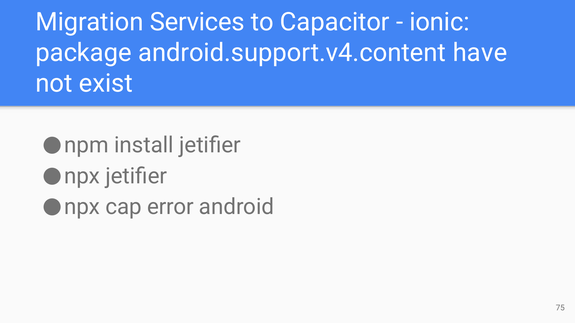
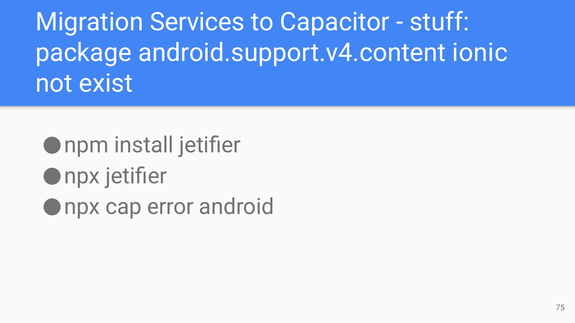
ionic: ionic -> stuff (439, 22)
have: have -> ionic (480, 53)
